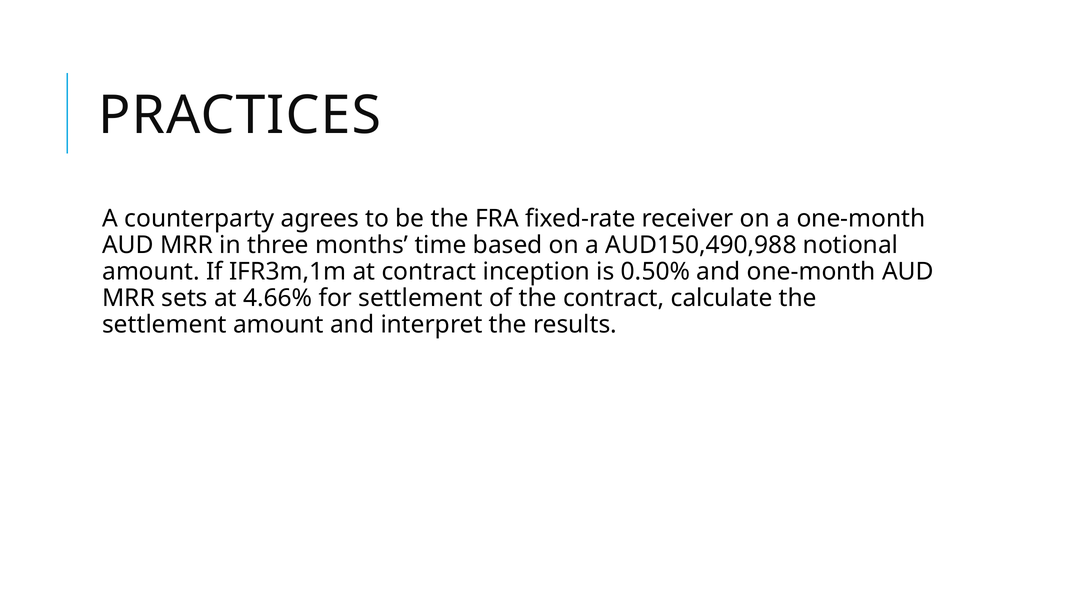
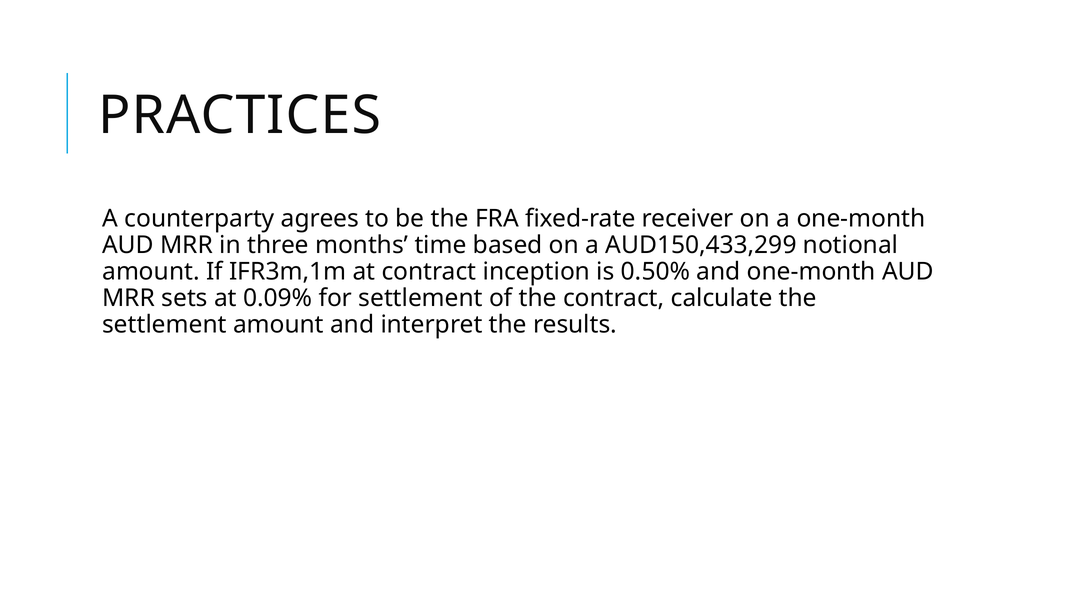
AUD150,490,988: AUD150,490,988 -> AUD150,433,299 (701, 245)
4.66%: 4.66% -> 0.09% (278, 298)
